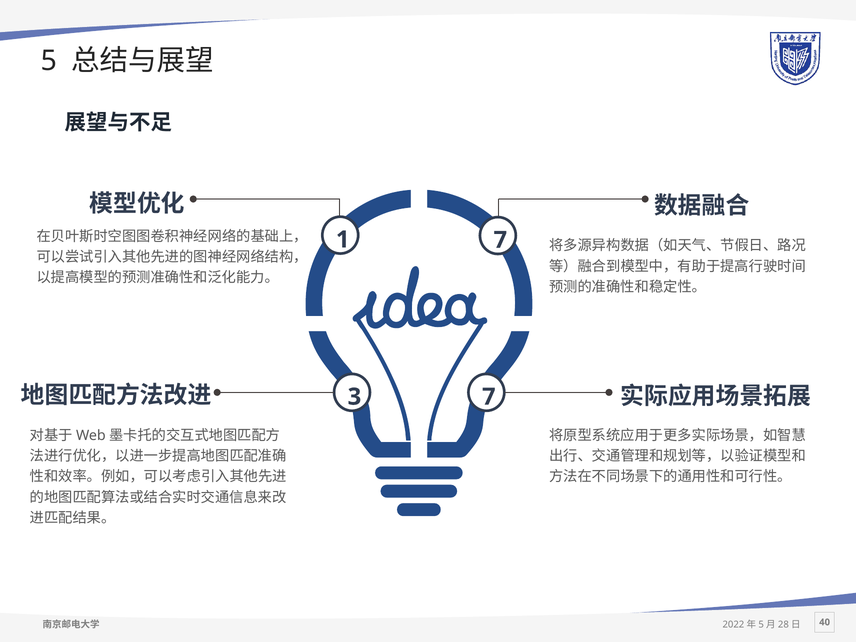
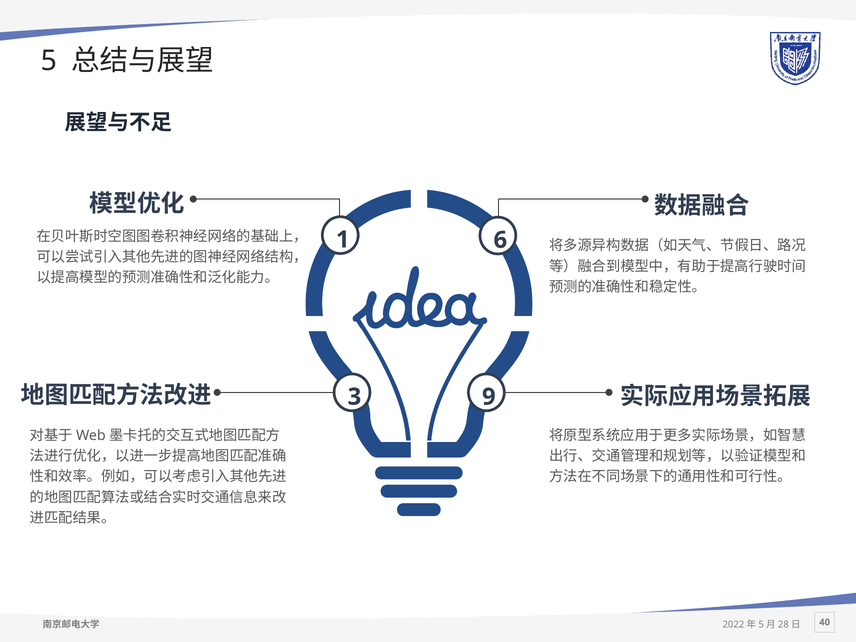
1 7: 7 -> 6 (500, 240)
3 7: 7 -> 9 (489, 397)
